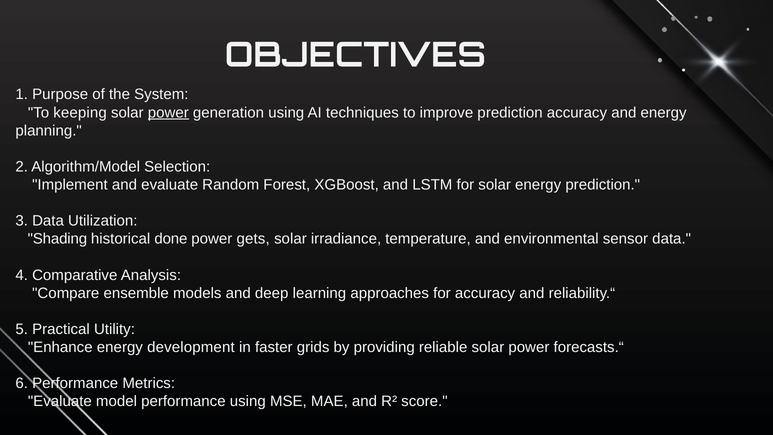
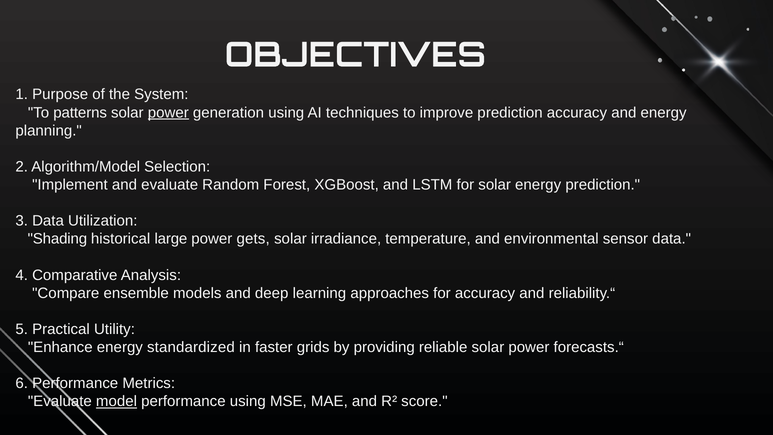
keeping: keeping -> patterns (80, 113)
done: done -> large (171, 239)
development: development -> standardized (191, 347)
model underline: none -> present (116, 401)
